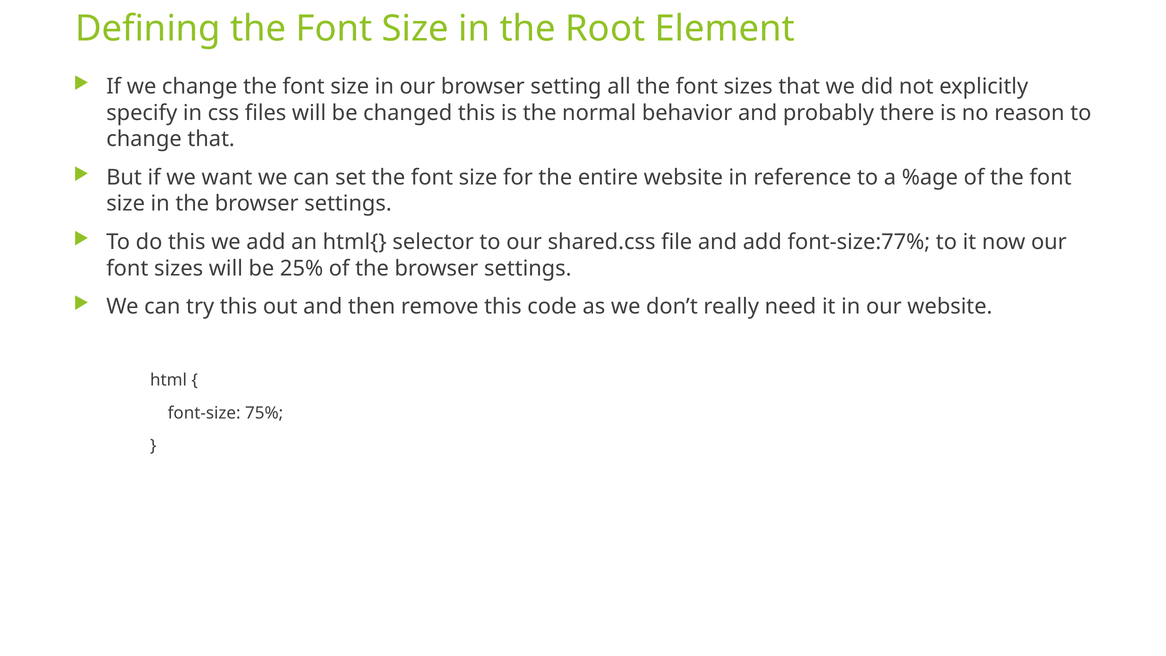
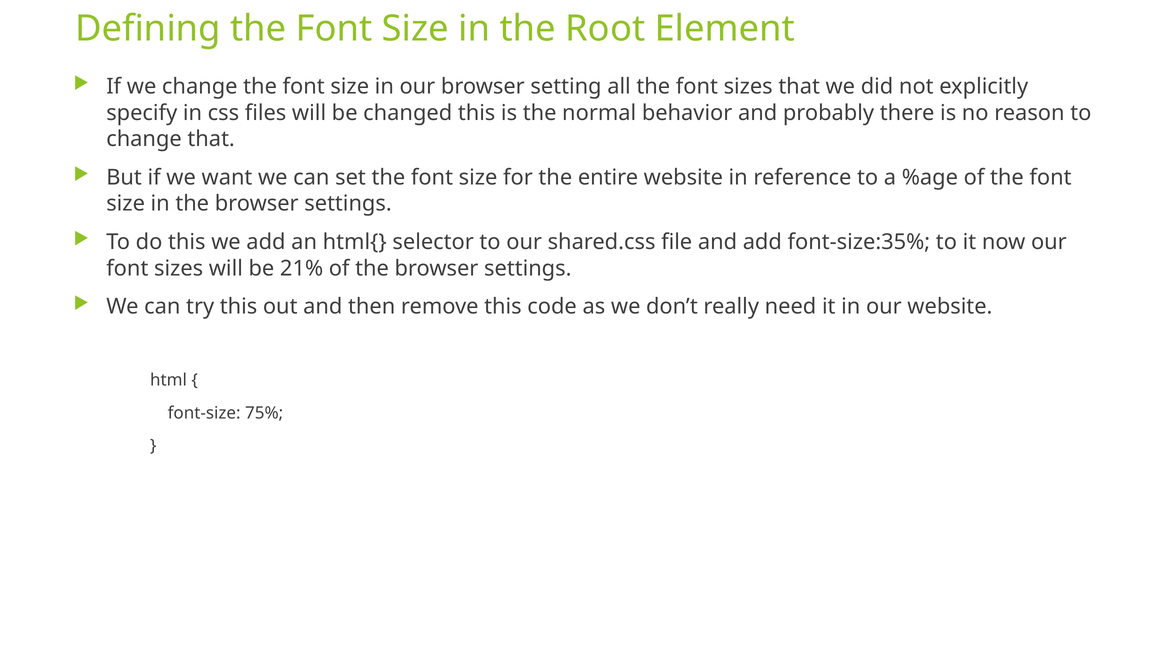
font-size:77%: font-size:77% -> font-size:35% (859, 242)
25%: 25% -> 21% (302, 268)
